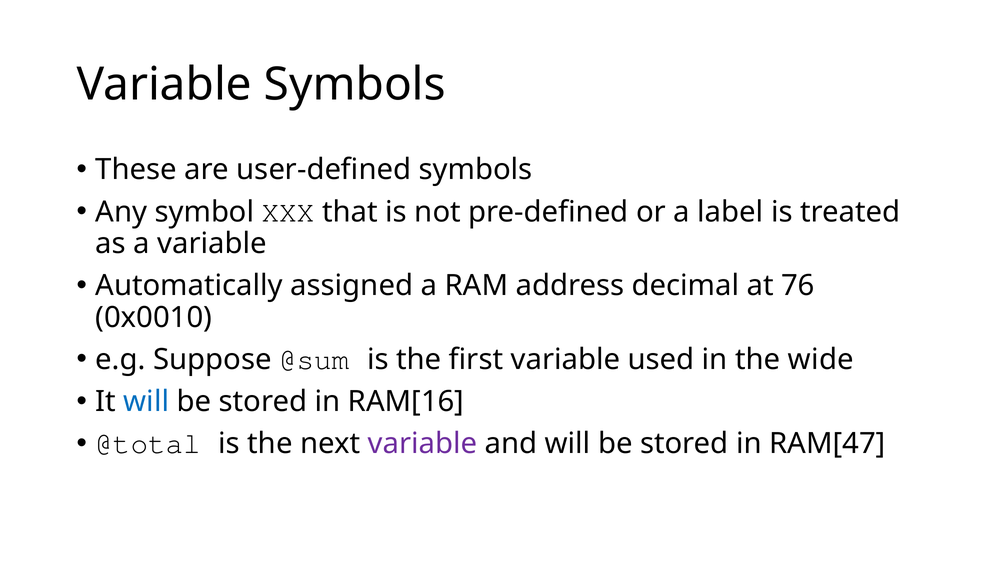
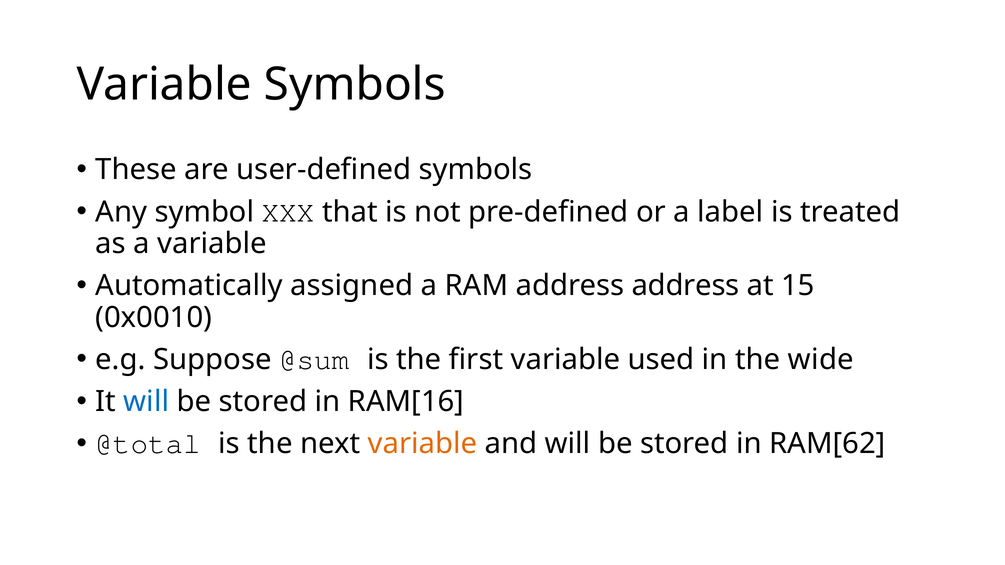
address decimal: decimal -> address (686, 286)
76: 76 -> 15 (798, 286)
variable colour: purple -> orange (423, 444)
RAM[47: RAM[47 -> RAM[62 (827, 444)
